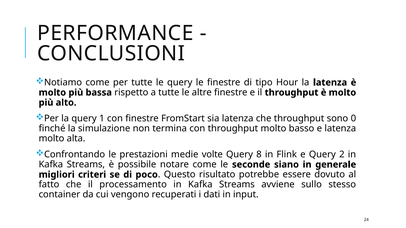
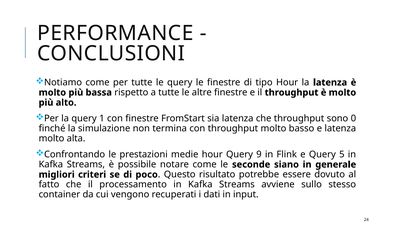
medie volte: volte -> hour (212, 155)
8: 8 -> 9 (259, 155)
2: 2 -> 5 (342, 155)
